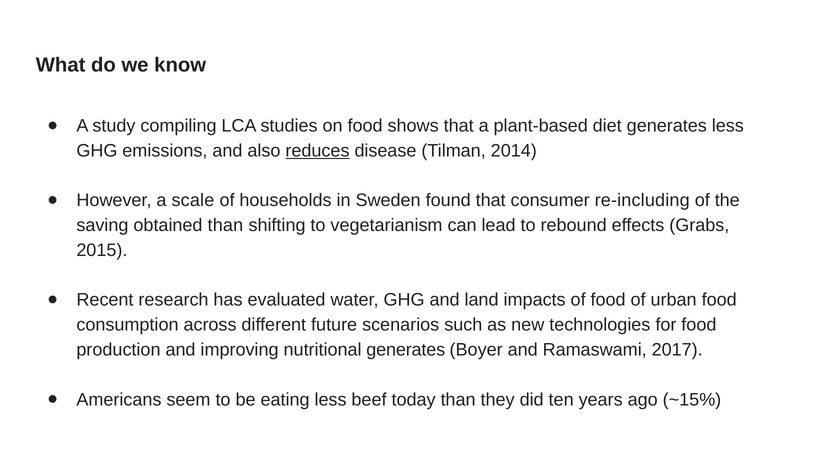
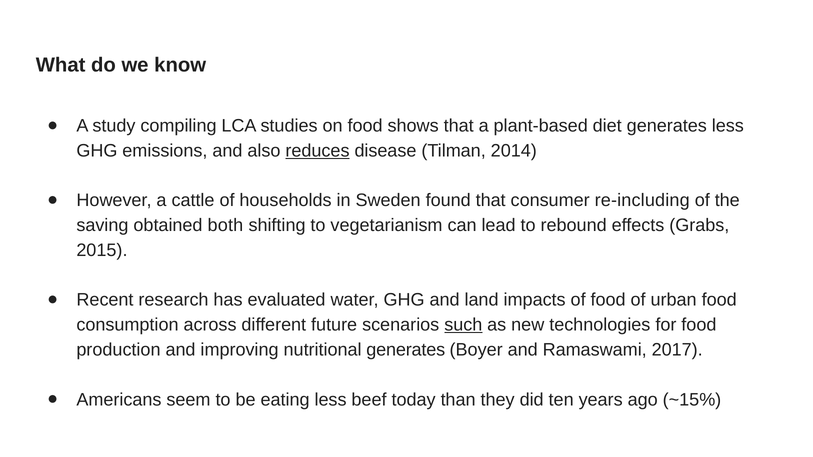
scale: scale -> cattle (193, 201)
obtained than: than -> both (225, 226)
such underline: none -> present (463, 325)
